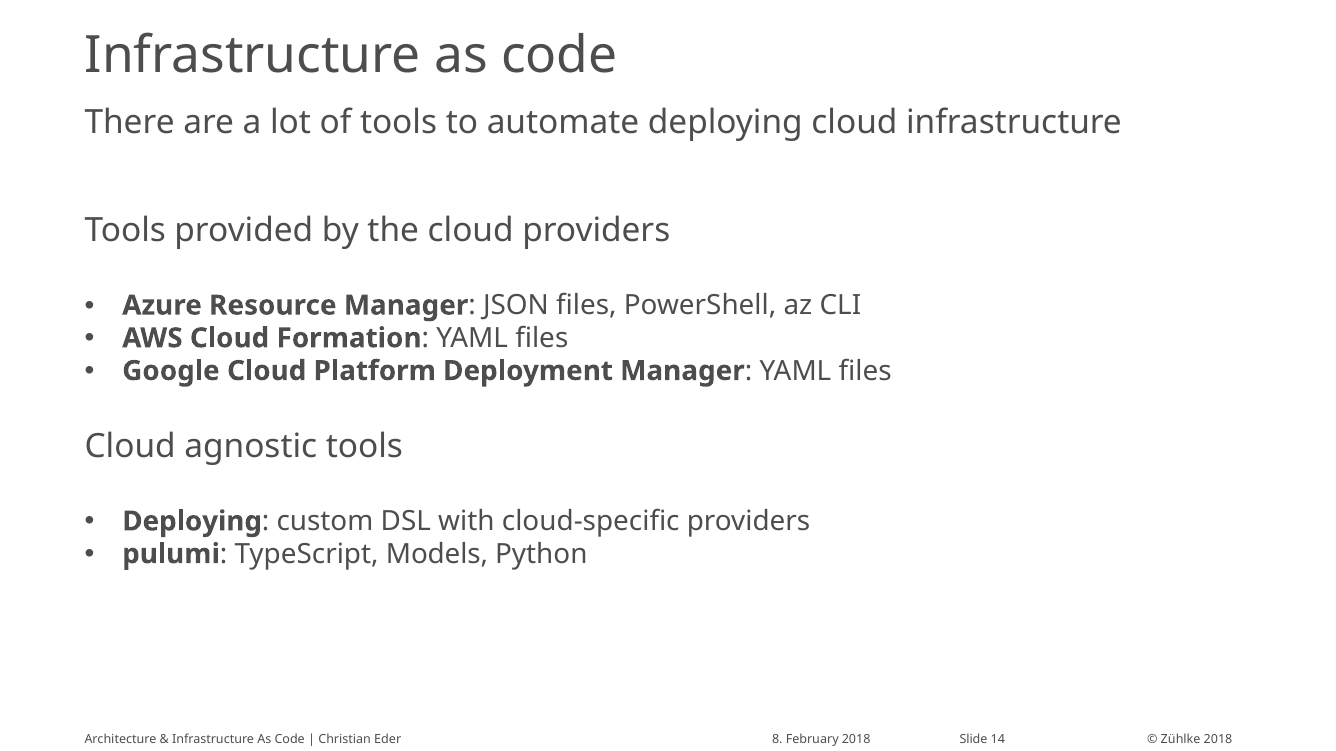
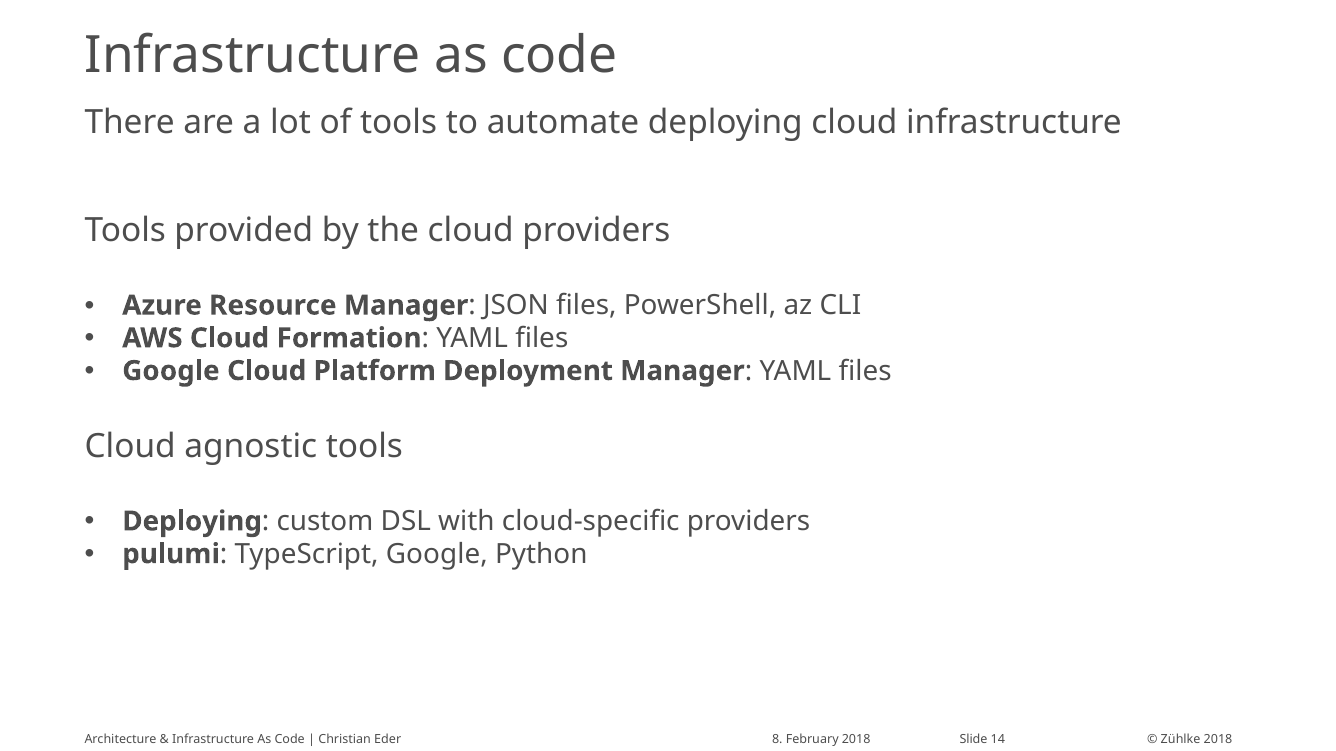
TypeScript Models: Models -> Google (437, 554)
